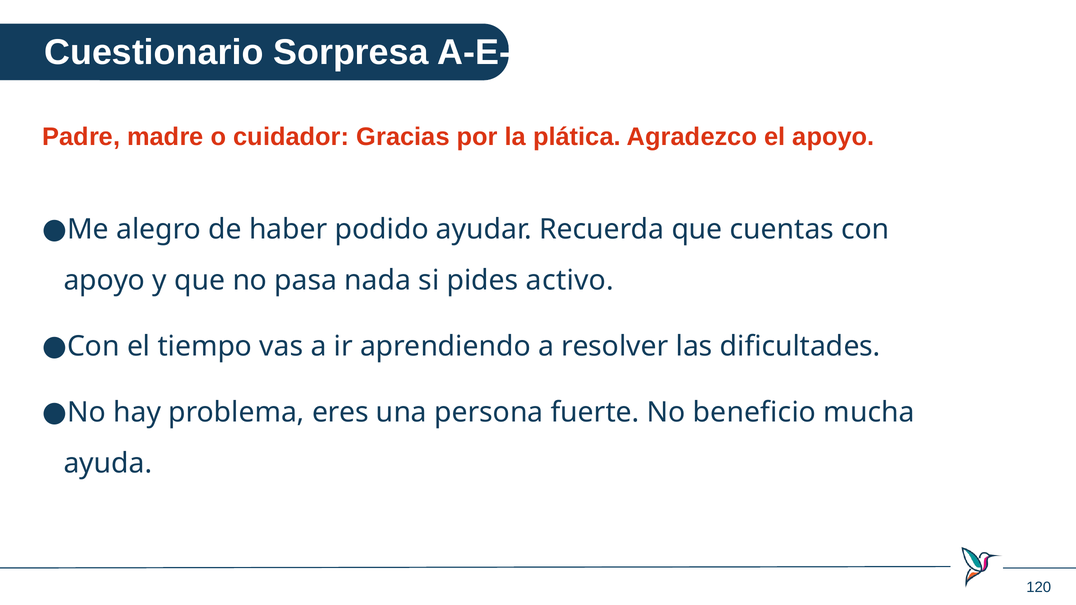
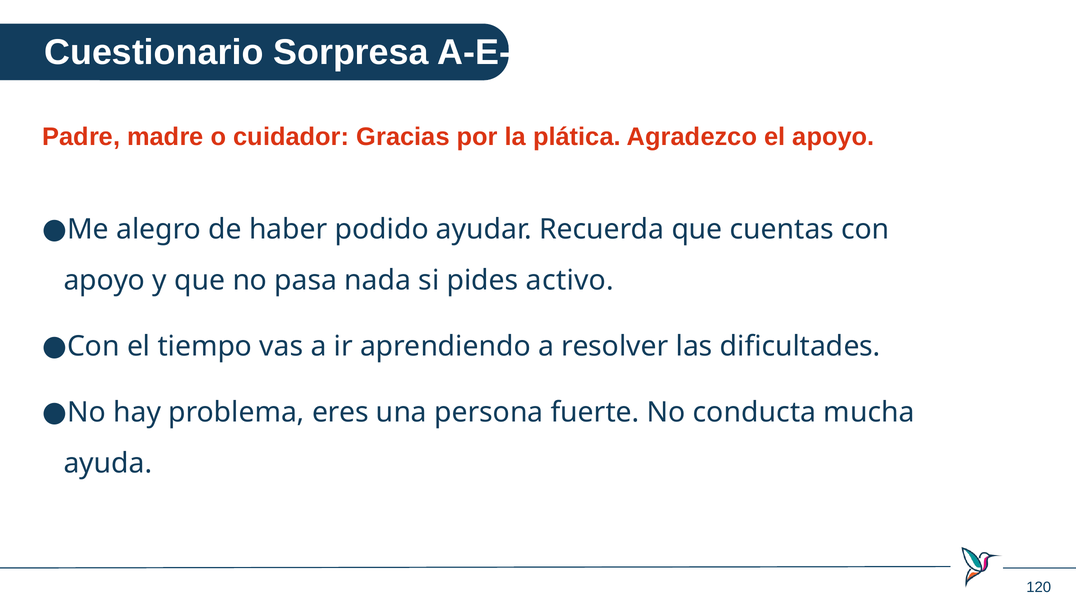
beneficio: beneficio -> conducta (754, 412)
